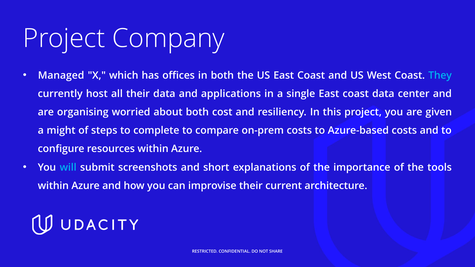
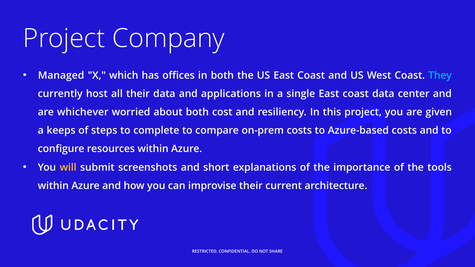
organising: organising -> whichever (83, 112)
might: might -> keeps (61, 131)
will colour: light blue -> yellow (68, 167)
